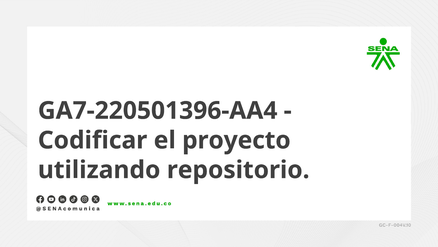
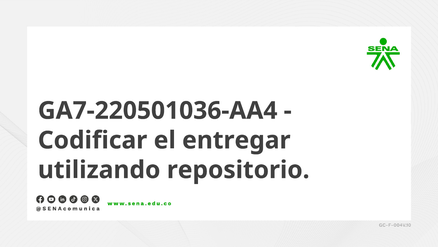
GA7-220501396-AA4: GA7-220501396-AA4 -> GA7-220501036-AA4 (158, 110)
proyecto: proyecto -> entregar (236, 140)
